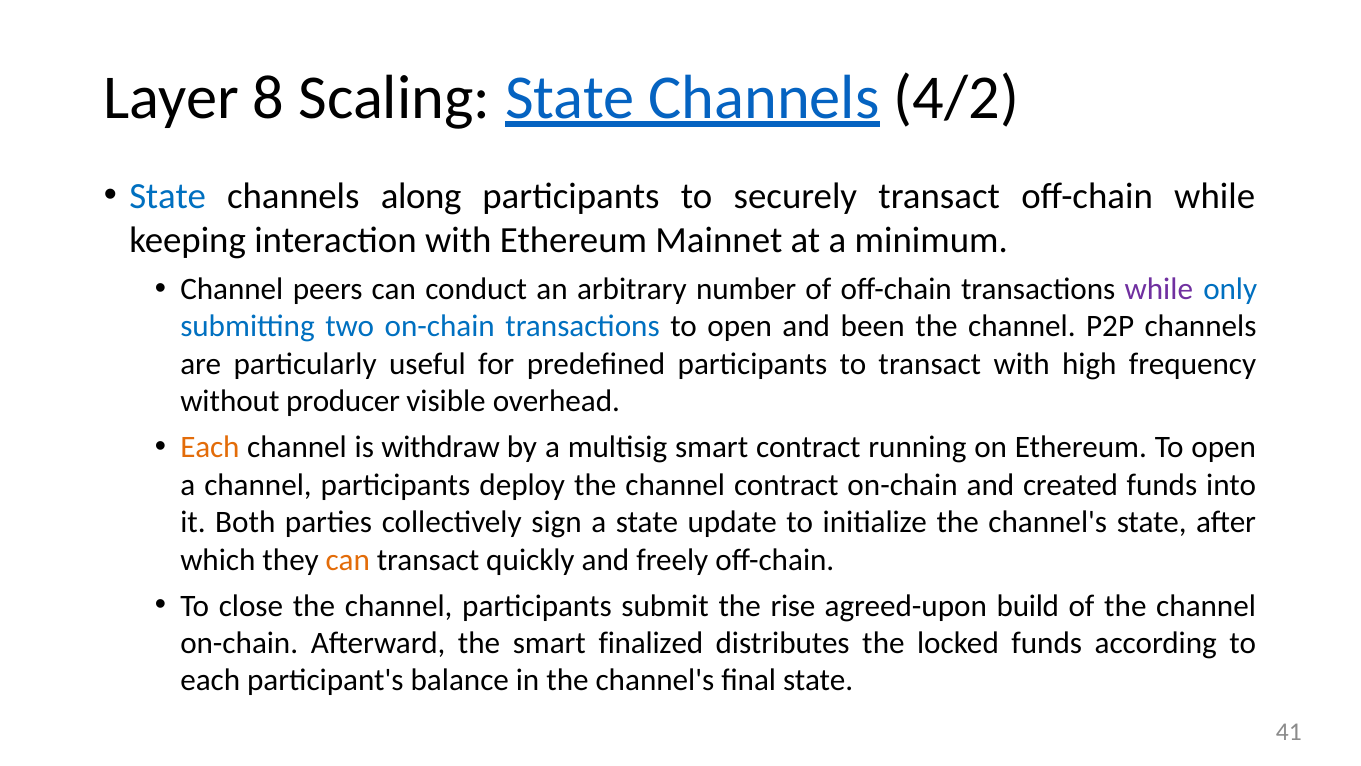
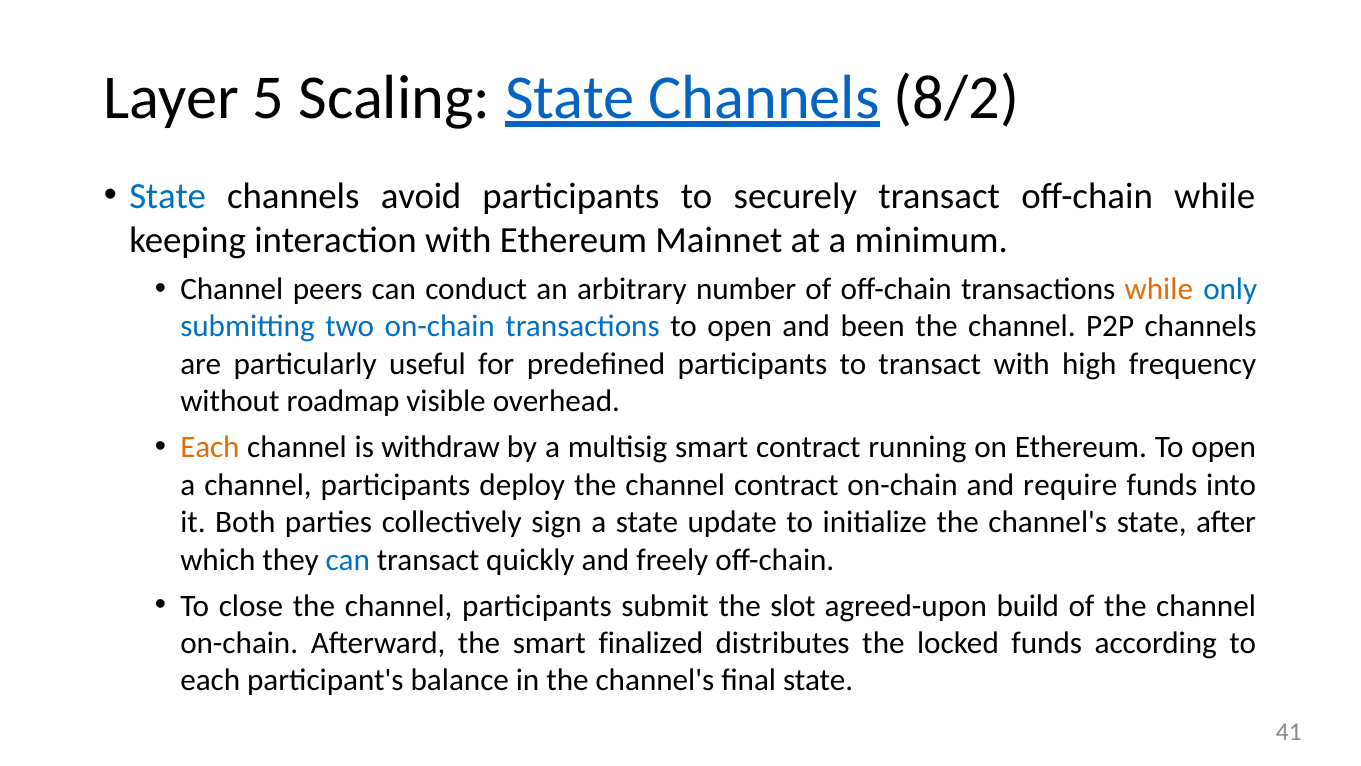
8: 8 -> 5 (269, 97)
4/2: 4/2 -> 8/2 (957, 97)
along: along -> avoid (421, 196)
while colour: purple -> orange (1159, 289)
producer: producer -> roadmap (343, 401)
created: created -> require (1070, 485)
can colour: orange -> blue (348, 559)
rise: rise -> slot (793, 605)
